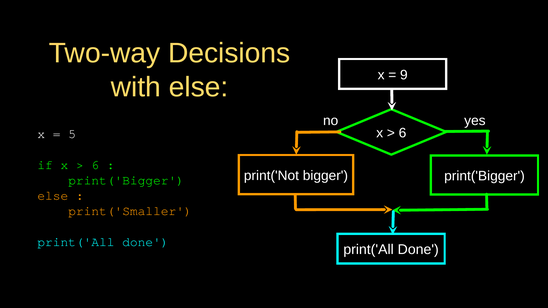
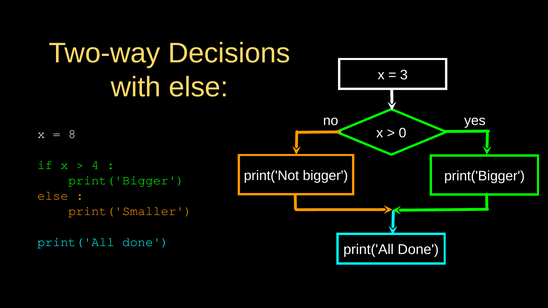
9: 9 -> 3 (404, 75)
6: 6 -> 0 (402, 133)
5: 5 -> 8 (72, 134)
6: 6 -> 4 (95, 165)
